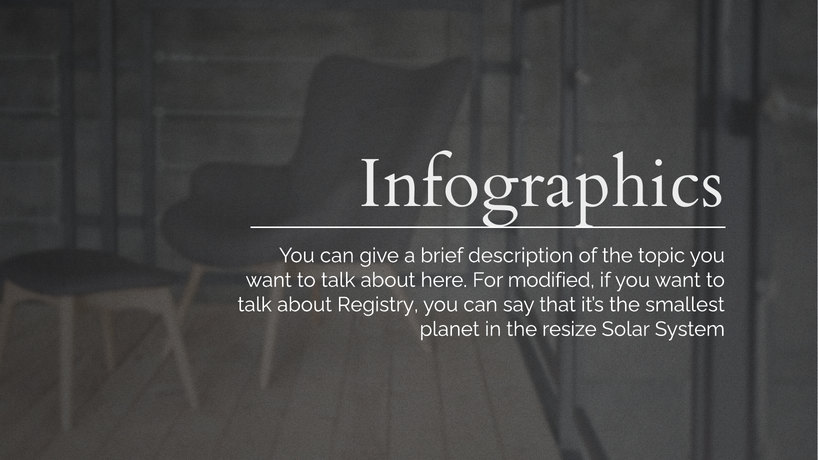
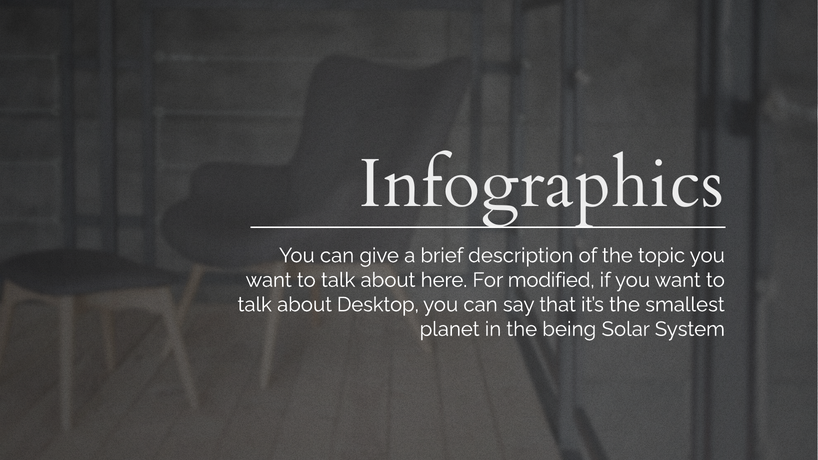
Registry: Registry -> Desktop (378, 305)
resize: resize -> being (569, 329)
